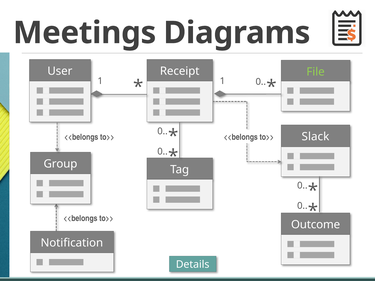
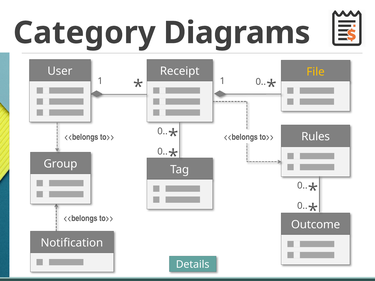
Meetings: Meetings -> Category (84, 33)
File colour: light green -> yellow (316, 72)
Slack: Slack -> Rules (316, 137)
